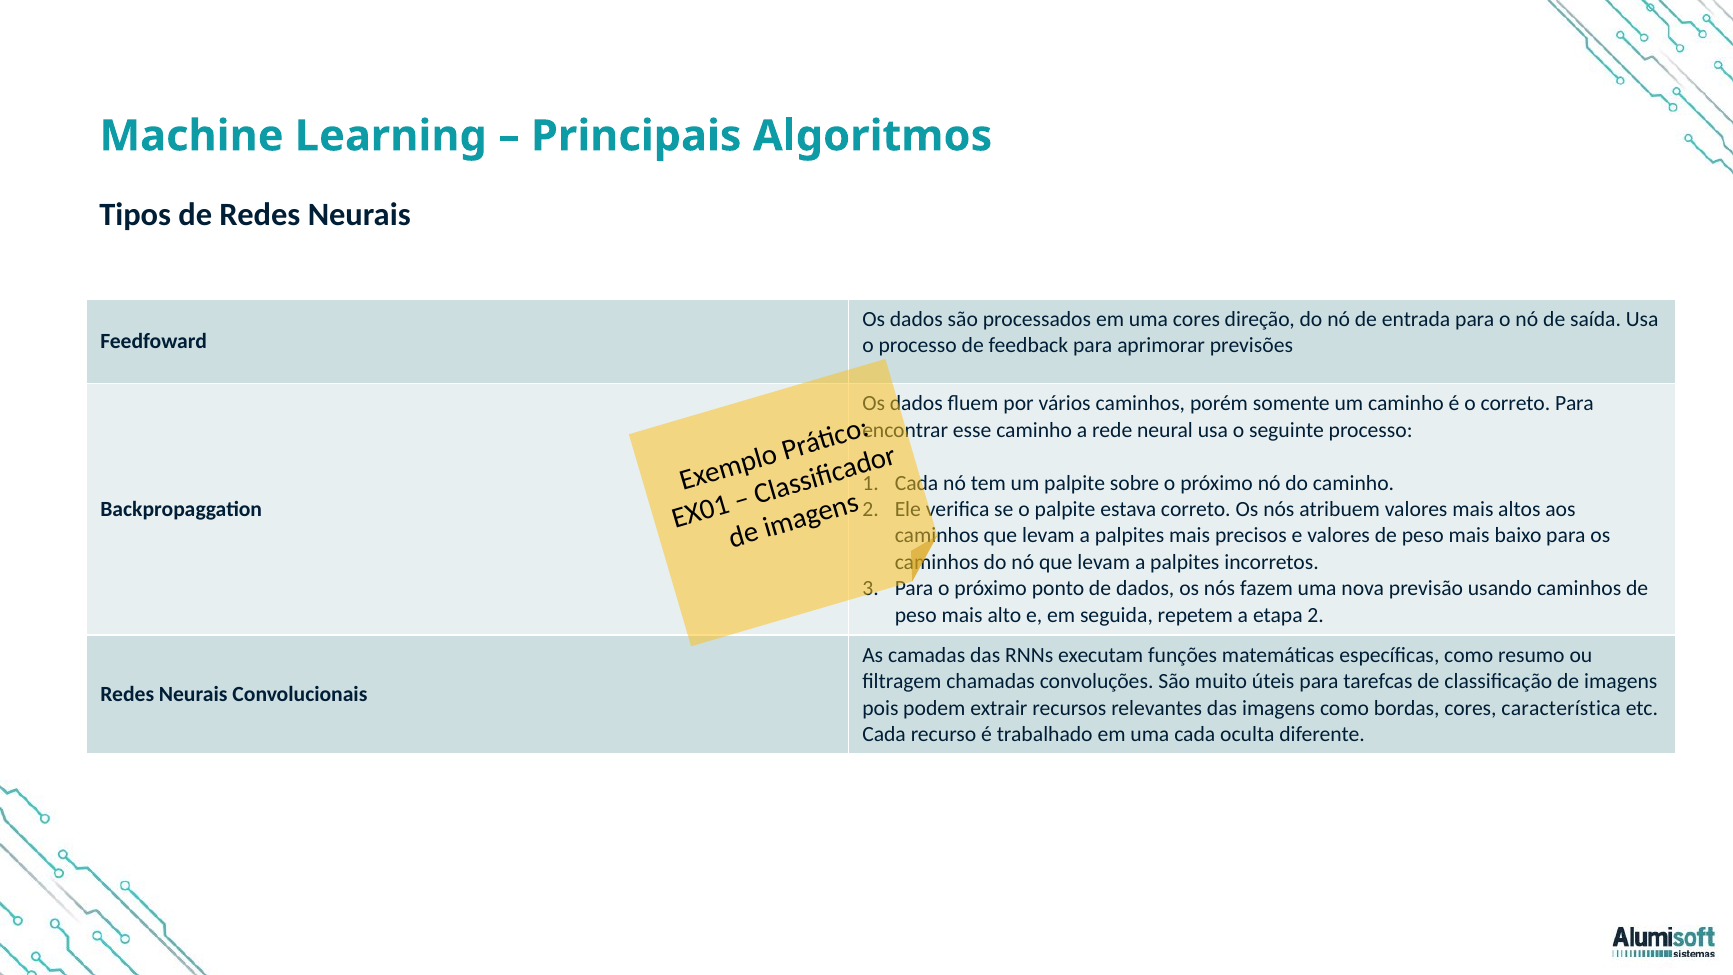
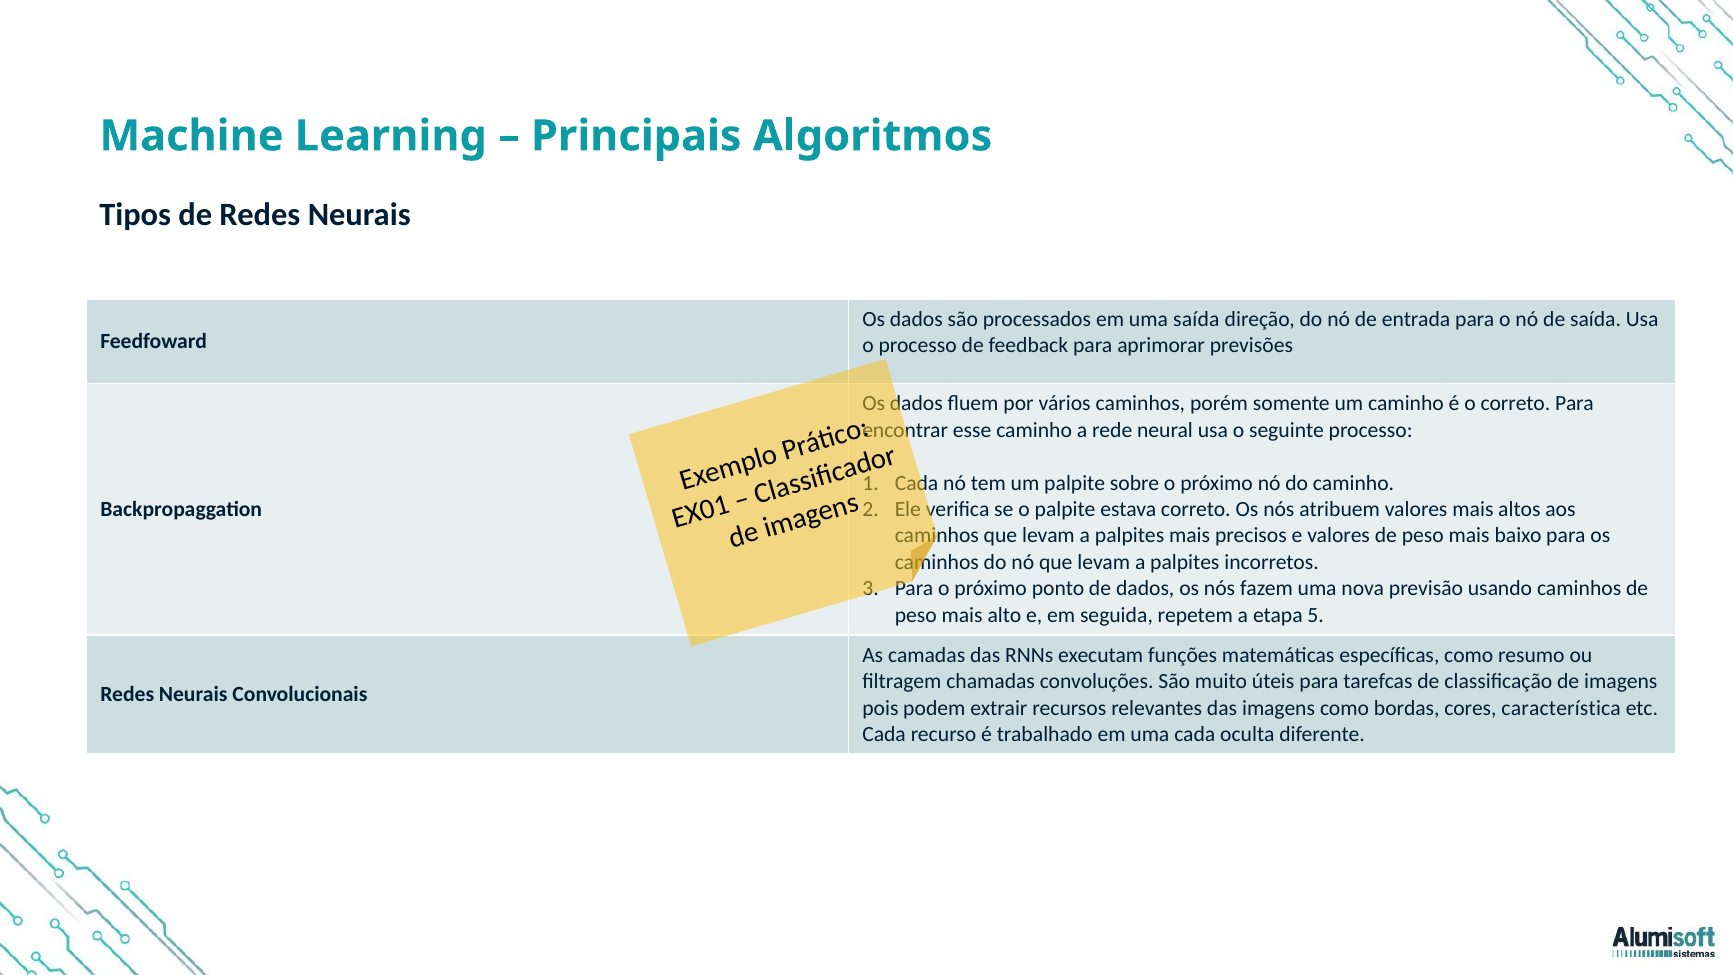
uma cores: cores -> saída (1196, 319)
etapa 2: 2 -> 5 (1316, 615)
